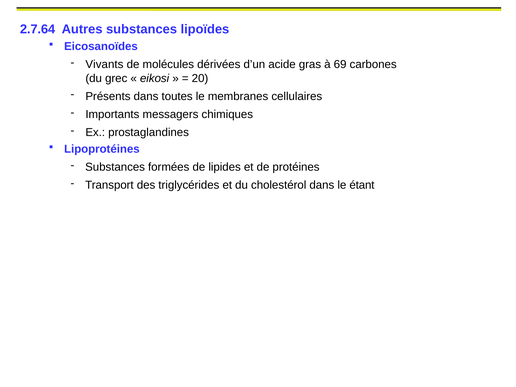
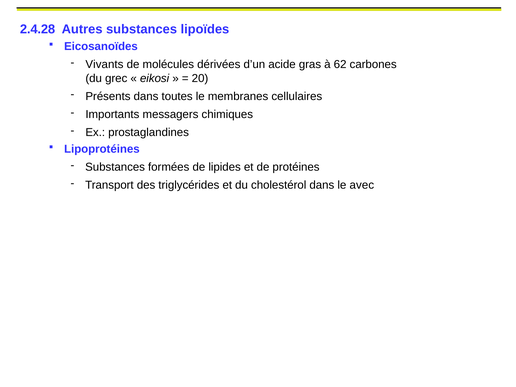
2.7.64: 2.7.64 -> 2.4.28 (38, 29)
69: 69 -> 62 (340, 65)
étant: étant -> avec (362, 185)
